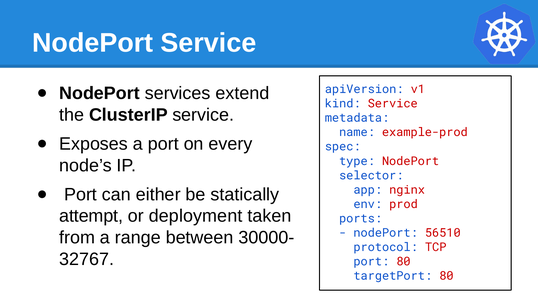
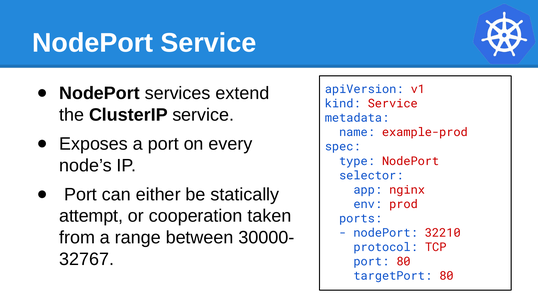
deployment: deployment -> cooperation (196, 216)
56510: 56510 -> 32210 (443, 233)
